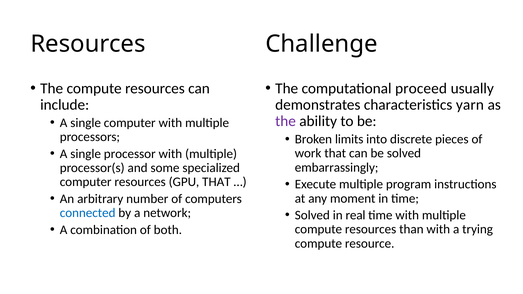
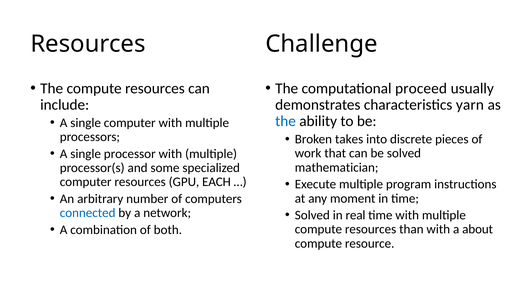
the colour: purple -> blue (286, 121)
limits: limits -> takes (349, 139)
embarrassingly: embarrassingly -> mathematician (337, 168)
GPU THAT: THAT -> EACH (216, 182)
trying: trying -> about (478, 229)
